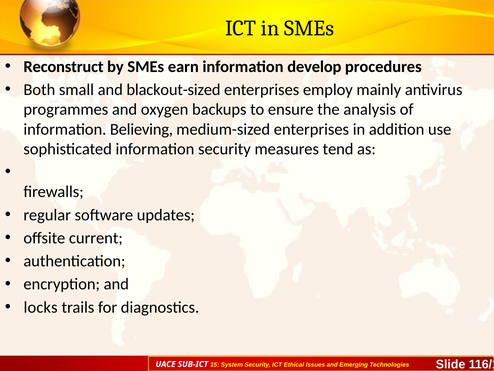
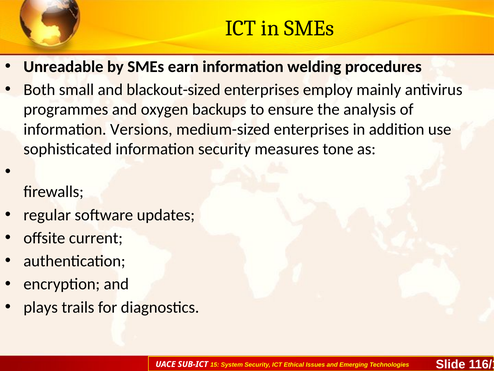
Reconstruct: Reconstruct -> Unreadable (63, 66)
develop: develop -> welding (314, 66)
Believing: Believing -> Versions (141, 129)
tend: tend -> tone (338, 149)
locks: locks -> plays (41, 307)
